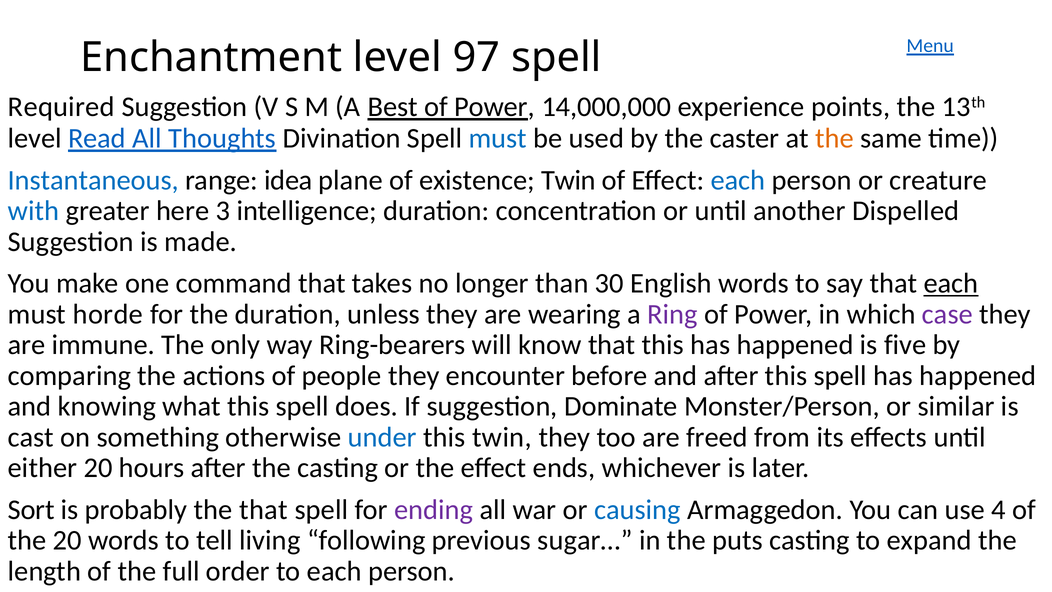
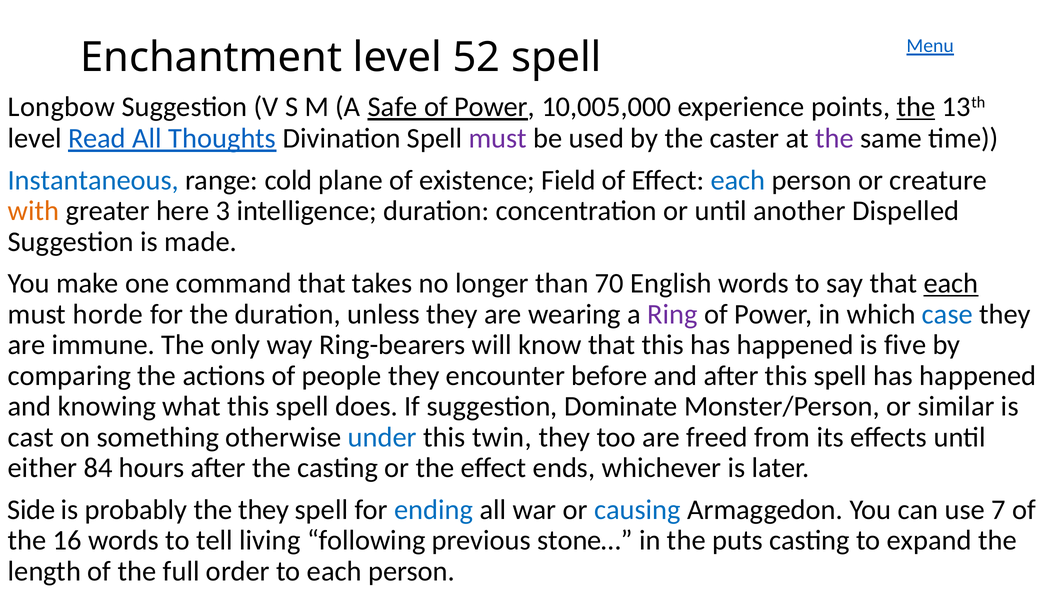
97: 97 -> 52 (476, 58)
Required: Required -> Longbow (61, 107)
Best: Best -> Safe (393, 107)
14,000,000: 14,000,000 -> 10,005,000 (606, 107)
the underline: none -> present (916, 107)
must colour: blue -> purple (498, 138)
the colour: orange -> purple (835, 138)
idea: idea -> cold (288, 180)
existence Twin: Twin -> Field (568, 180)
with colour: blue -> orange (34, 211)
30: 30 -> 70 (609, 283)
case colour: purple -> blue (947, 314)
either 20: 20 -> 84 (98, 468)
Sort: Sort -> Side (31, 510)
the that: that -> they (264, 510)
ending colour: purple -> blue (434, 510)
4: 4 -> 7 (999, 510)
the 20: 20 -> 16 (67, 540)
sugar…: sugar… -> stone… (585, 540)
